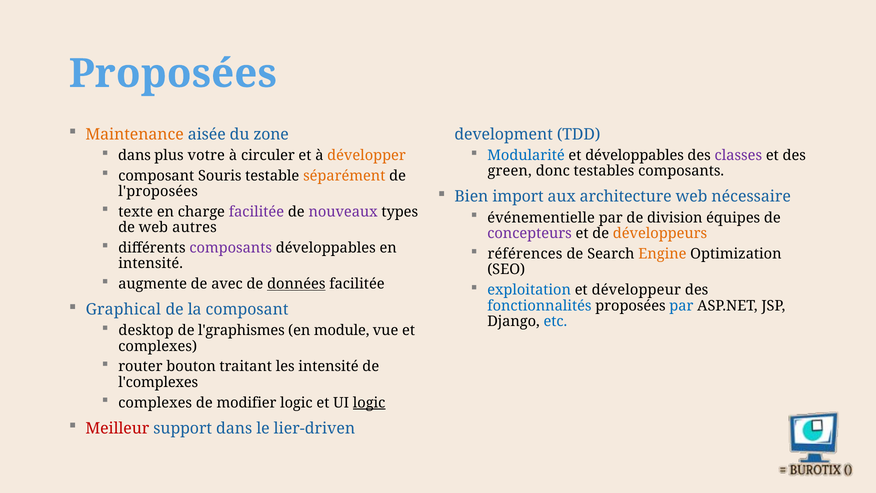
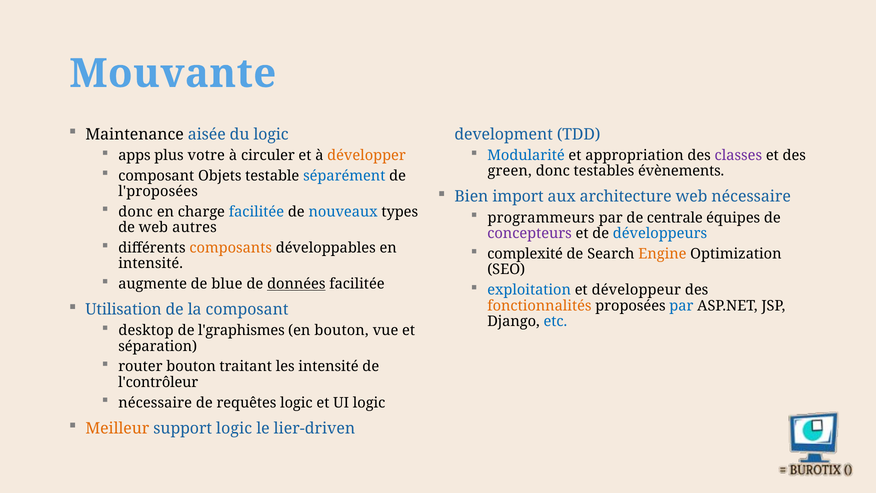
Proposées: Proposées -> Mouvante (173, 74)
Maintenance colour: orange -> black (135, 134)
du zone: zone -> logic (271, 134)
dans: dans -> apps (134, 155)
et développables: développables -> appropriation (634, 155)
testables composants: composants -> évènements (681, 171)
Souris: Souris -> Objets (220, 176)
séparément colour: orange -> blue (344, 176)
texte: texte -> donc (136, 212)
facilitée colour: purple -> blue (256, 212)
nouveaux colour: purple -> blue (343, 212)
événementielle: événementielle -> programmeurs (541, 218)
division: division -> centrale (675, 218)
développeurs colour: orange -> blue (660, 233)
composants colour: purple -> orange (231, 248)
références: références -> complexité (525, 254)
avec: avec -> blue (227, 284)
Graphical: Graphical -> Utilisation (123, 309)
fonctionnalités colour: blue -> orange (539, 306)
en module: module -> bouton (342, 330)
complexes: complexes -> séparation (158, 346)
l'complexes: l'complexes -> l'contrôleur (158, 382)
complexes: complexes -> nécessaire (155, 403)
modifier: modifier -> requêtes (246, 403)
logic underline: present -> none (369, 403)
Meilleur colour: red -> orange (117, 428)
support dans: dans -> logic (234, 428)
